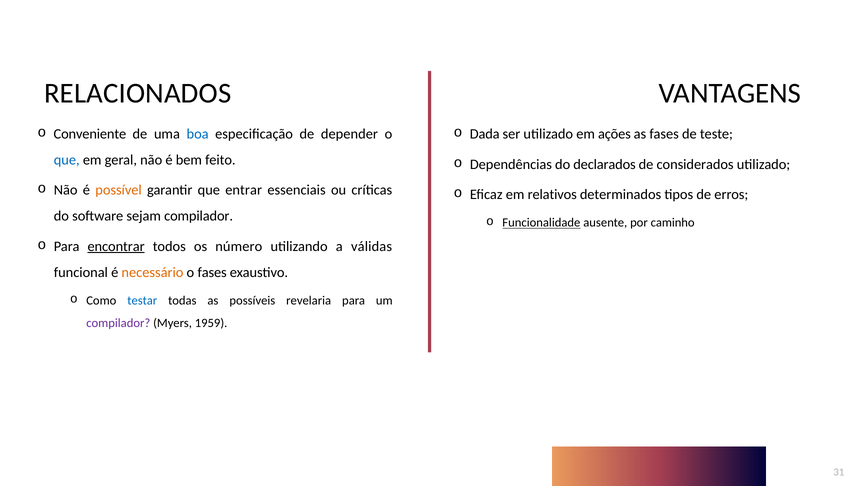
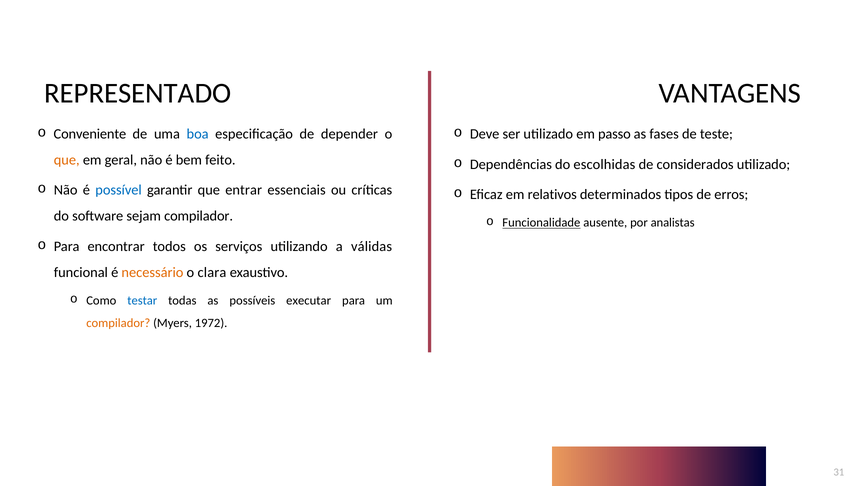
RELACIONADOS: RELACIONADOS -> REPRESENTADO (138, 94)
Dada: Dada -> Deve (485, 134)
ações: ações -> passo (614, 134)
que colour: blue -> orange (67, 160)
declarados: declarados -> escolhidas (604, 164)
possível colour: orange -> blue (119, 190)
caminho: caminho -> analistas (673, 223)
encontrar underline: present -> none (116, 247)
número: número -> serviços (239, 247)
o fases: fases -> clara (212, 273)
revelaria: revelaria -> executar (309, 301)
compilador colour: purple -> orange (118, 324)
1959: 1959 -> 1972 (211, 324)
